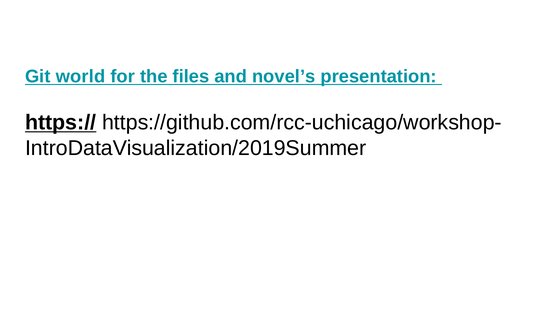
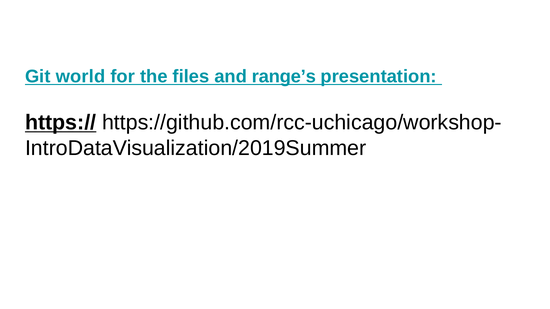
novel’s: novel’s -> range’s (284, 77)
